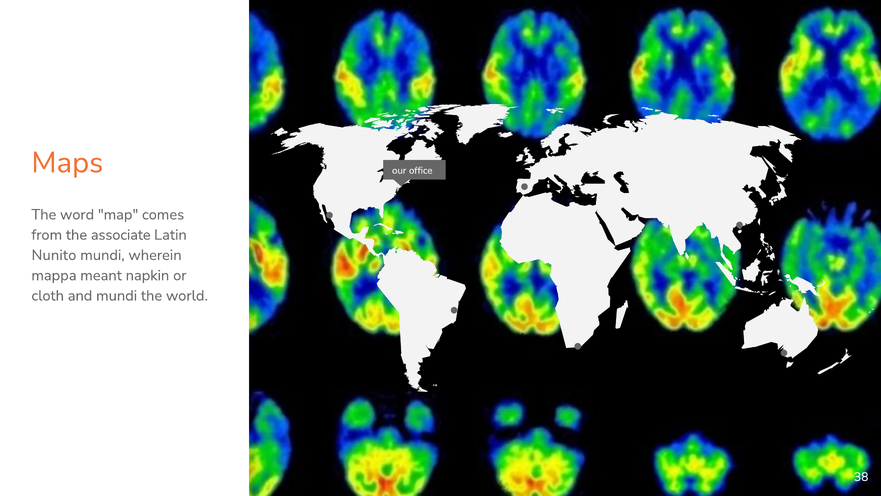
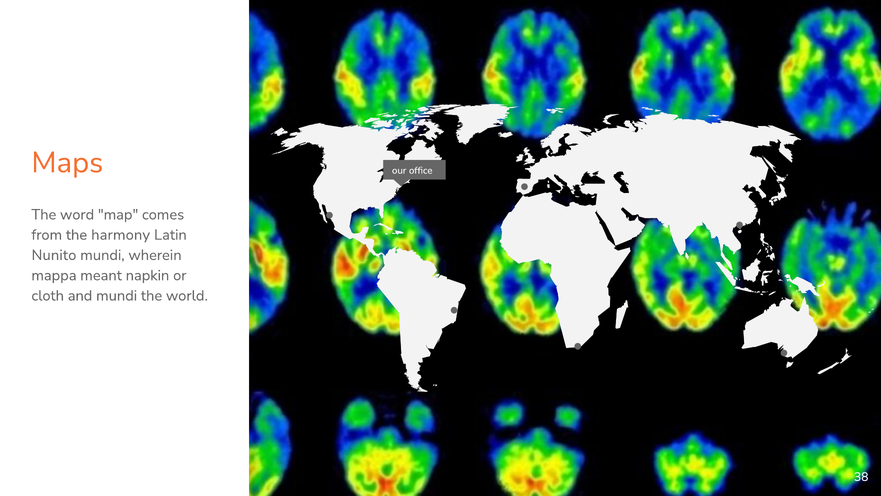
associate: associate -> harmony (121, 235)
